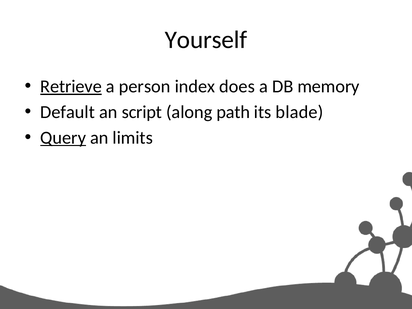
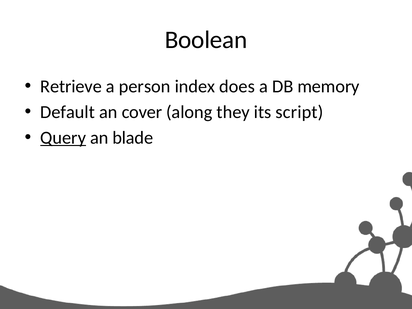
Yourself: Yourself -> Boolean (206, 40)
Retrieve underline: present -> none (71, 86)
script: script -> cover (142, 112)
path: path -> they (233, 112)
blade: blade -> script (300, 112)
limits: limits -> blade (133, 138)
